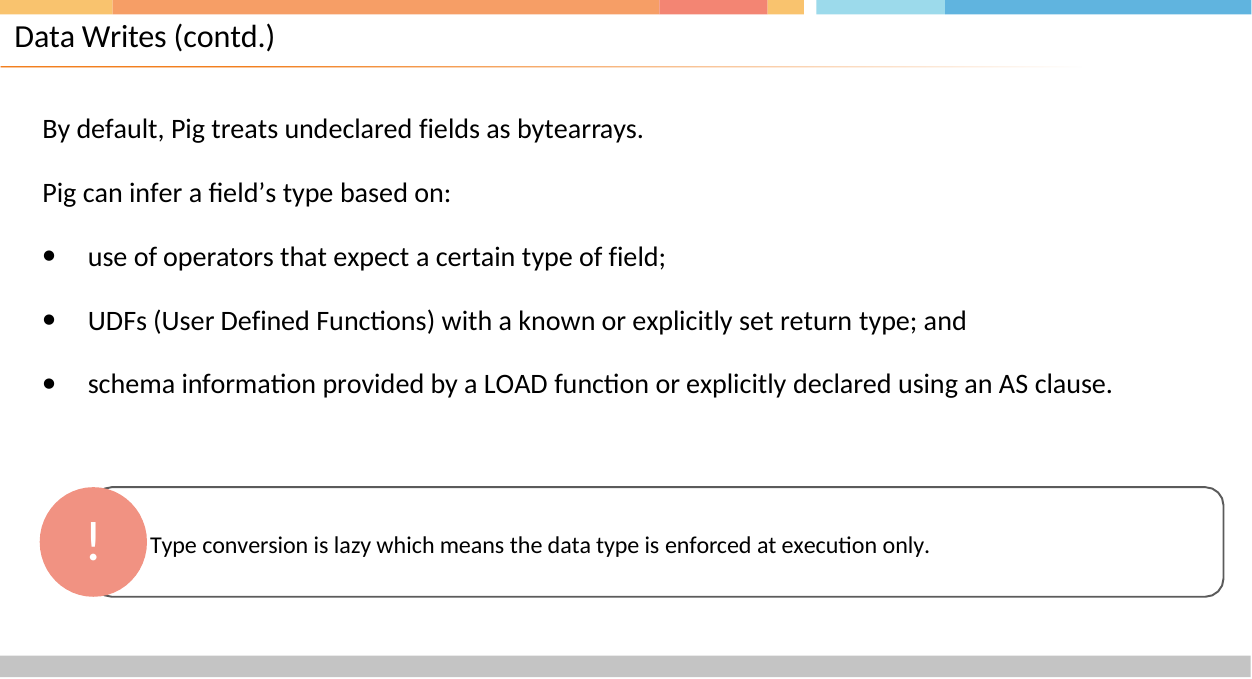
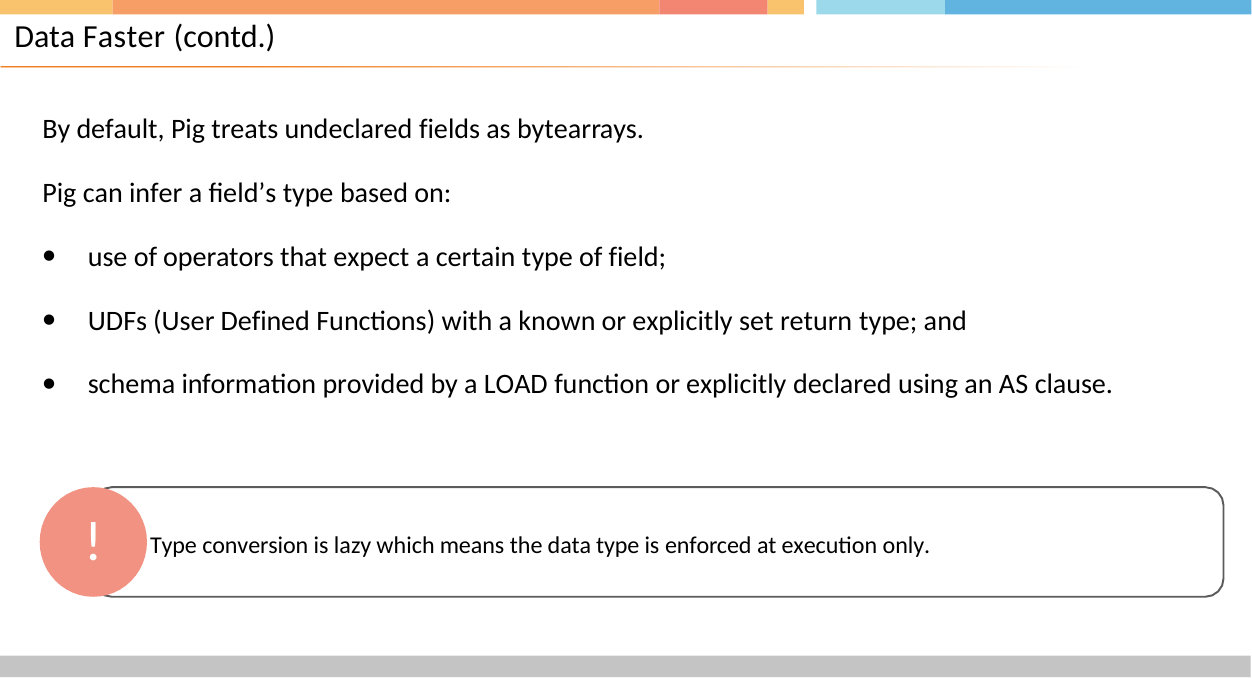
Writes: Writes -> Faster (124, 37)
